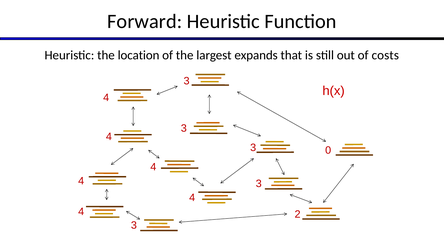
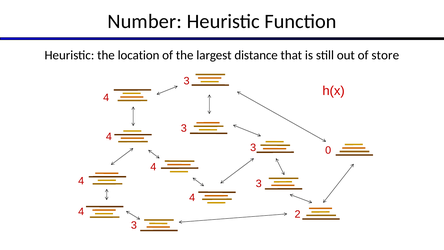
Forward: Forward -> Number (145, 21)
expands: expands -> distance (256, 55)
costs: costs -> store (385, 55)
